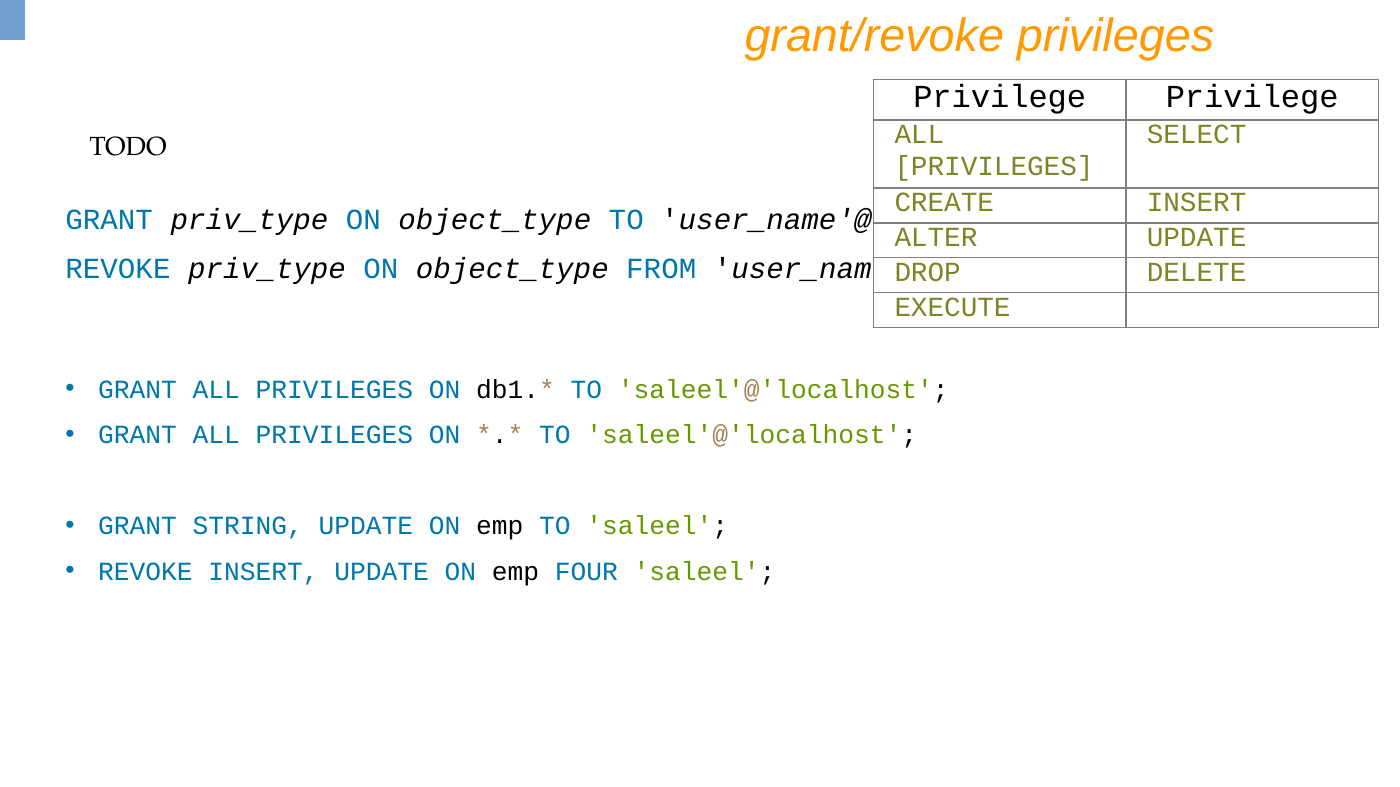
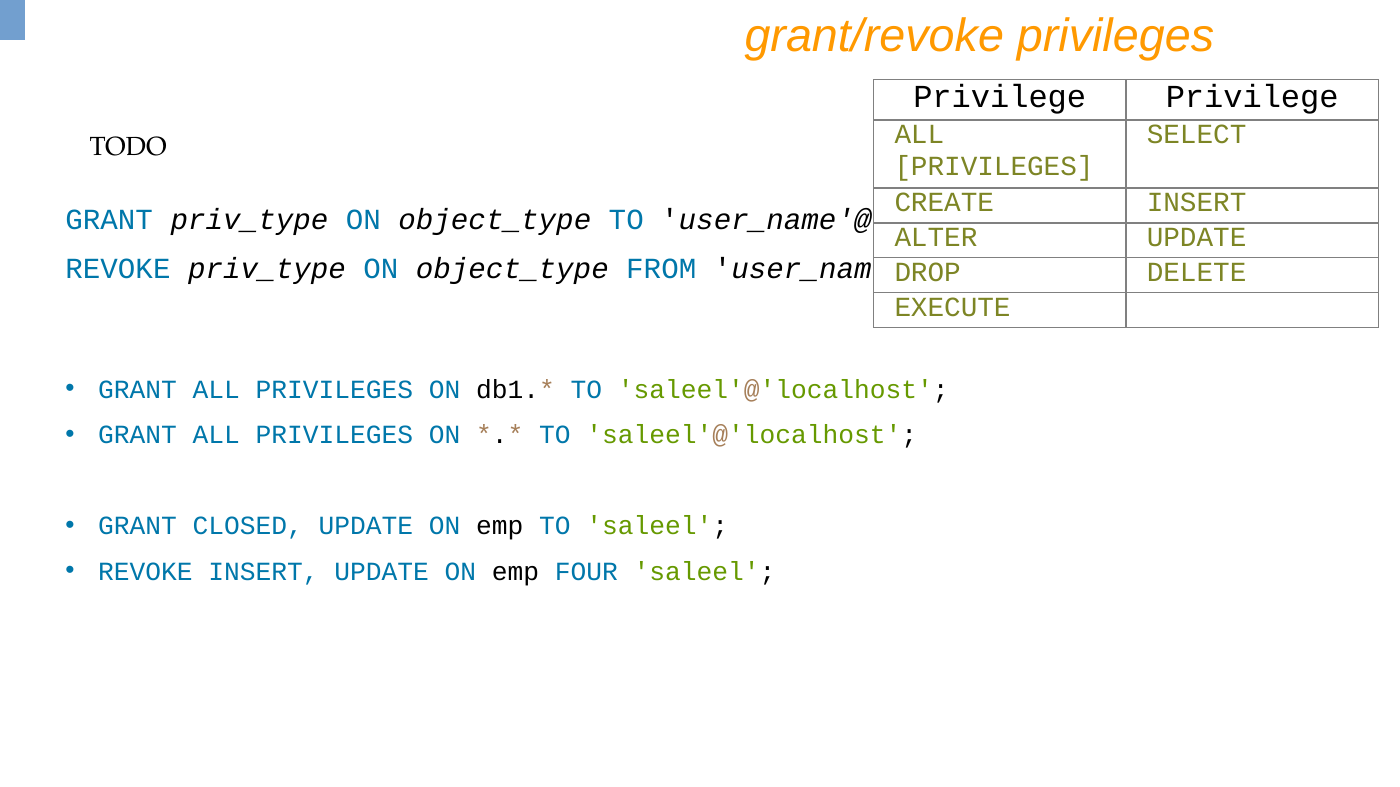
STRING: STRING -> CLOSED (248, 527)
